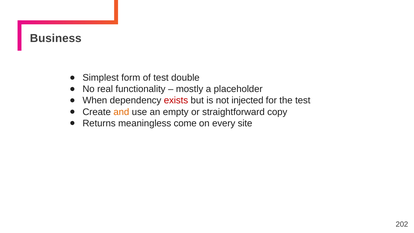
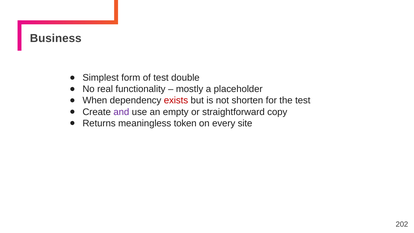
injected: injected -> shorten (247, 100)
and colour: orange -> purple (121, 112)
come: come -> token (185, 123)
